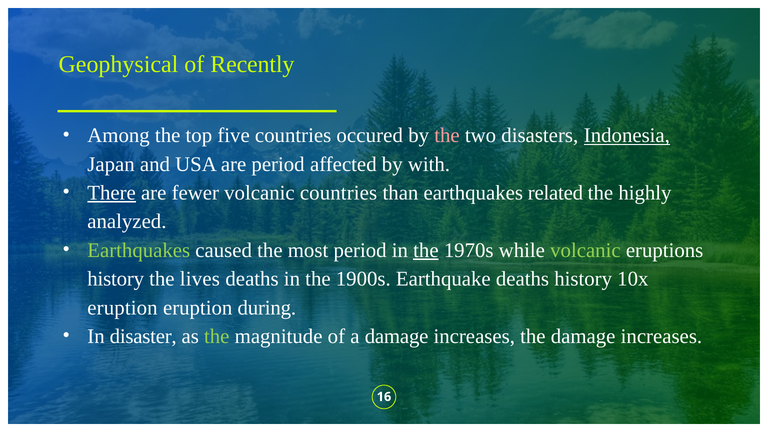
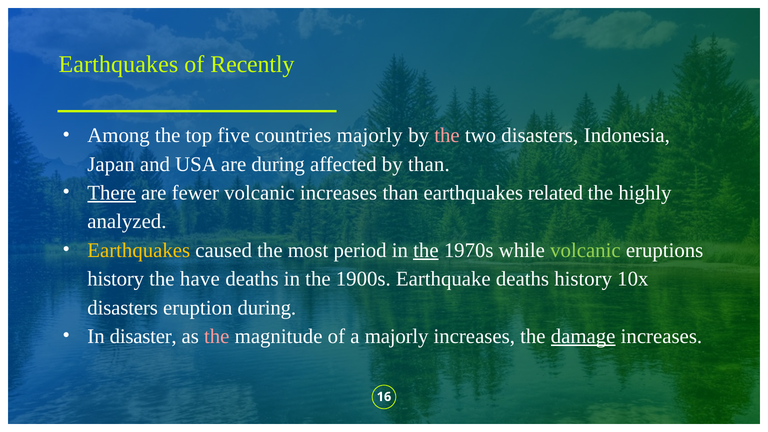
Geophysical: Geophysical -> Earthquakes (118, 65)
countries occured: occured -> majorly (370, 136)
Indonesia underline: present -> none (627, 136)
are period: period -> during (278, 164)
by with: with -> than (429, 164)
volcanic countries: countries -> increases (339, 193)
Earthquakes colour: light green -> yellow (139, 250)
lives: lives -> have (200, 279)
eruption: eruption -> disasters (123, 308)
the colour: light green -> pink (217, 336)
a damage: damage -> majorly (397, 336)
damage underline: none -> present (583, 336)
